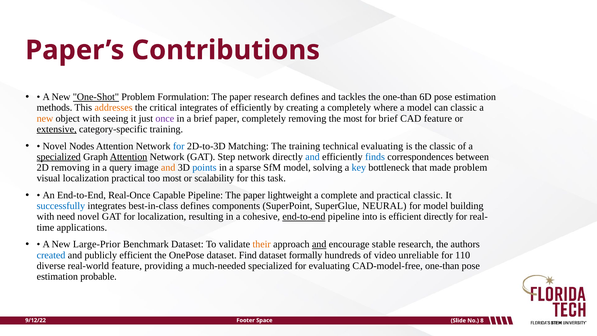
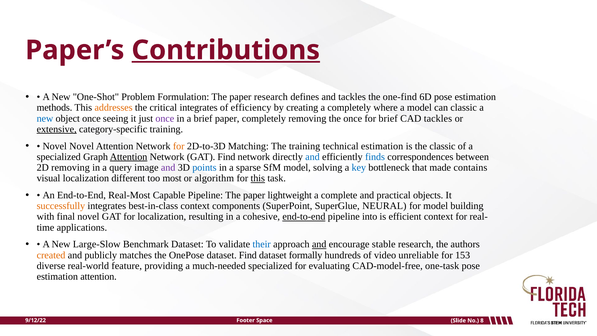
Contributions underline: none -> present (226, 50)
One-Shot underline: present -> none (96, 97)
the one-than: one-than -> one-find (400, 97)
of efficiently: efficiently -> efficiency (251, 108)
new colour: orange -> blue (45, 118)
object with: with -> once (91, 118)
the most: most -> once (353, 118)
CAD feature: feature -> tackles (438, 118)
Novel Nodes: Nodes -> Novel (82, 146)
for colour: blue -> orange (179, 146)
technical evaluating: evaluating -> estimation (382, 146)
specialized underline: present -> none (59, 157)
GAT Step: Step -> Find (226, 157)
and colour: orange -> purple (168, 167)
made problem: problem -> contains (470, 167)
localization practical: practical -> different (128, 178)
scalability: scalability -> algorithm (214, 178)
this underline: none -> present (258, 178)
Real-Once: Real-Once -> Real-Most (129, 195)
practical classic: classic -> objects (428, 195)
successfully colour: blue -> orange (61, 206)
best-in-class defines: defines -> context (195, 206)
need: need -> final (66, 217)
efficient directly: directly -> context (439, 217)
Large-Prior: Large-Prior -> Large-Slow (97, 244)
their colour: orange -> blue (262, 244)
created colour: blue -> orange (51, 255)
publicly efficient: efficient -> matches (136, 255)
110: 110 -> 153 (463, 255)
CAD-model-free one-than: one-than -> one-task (442, 266)
estimation probable: probable -> attention (99, 276)
